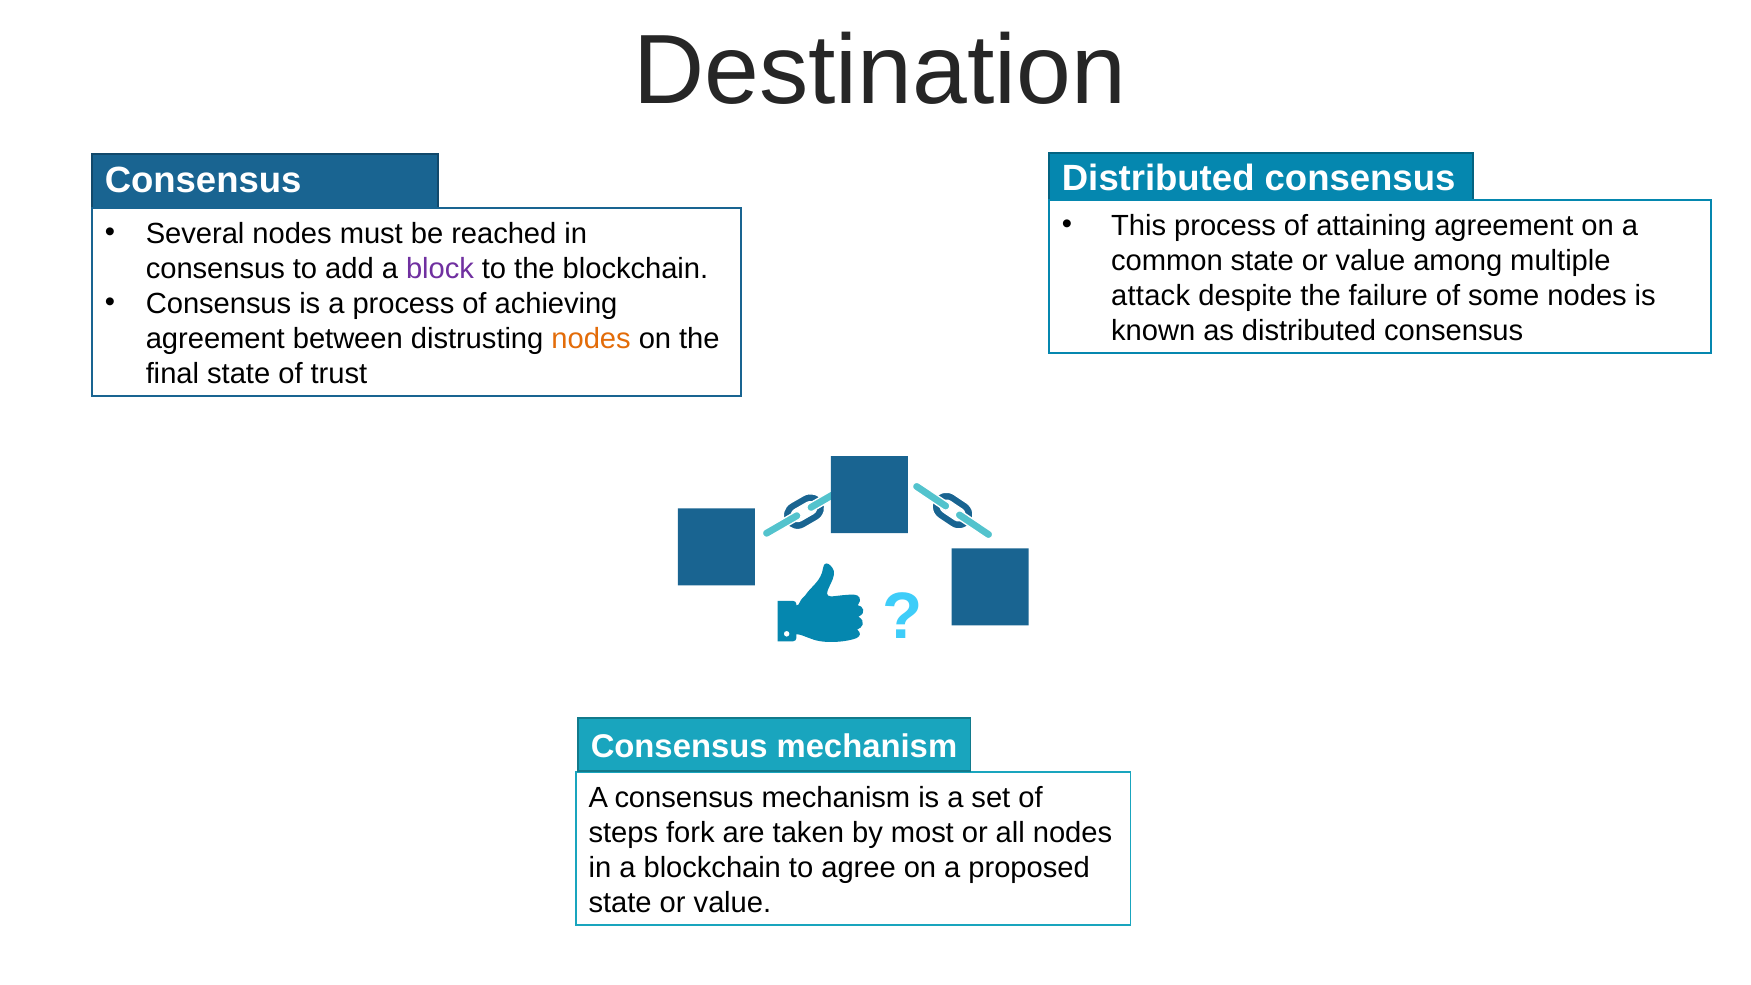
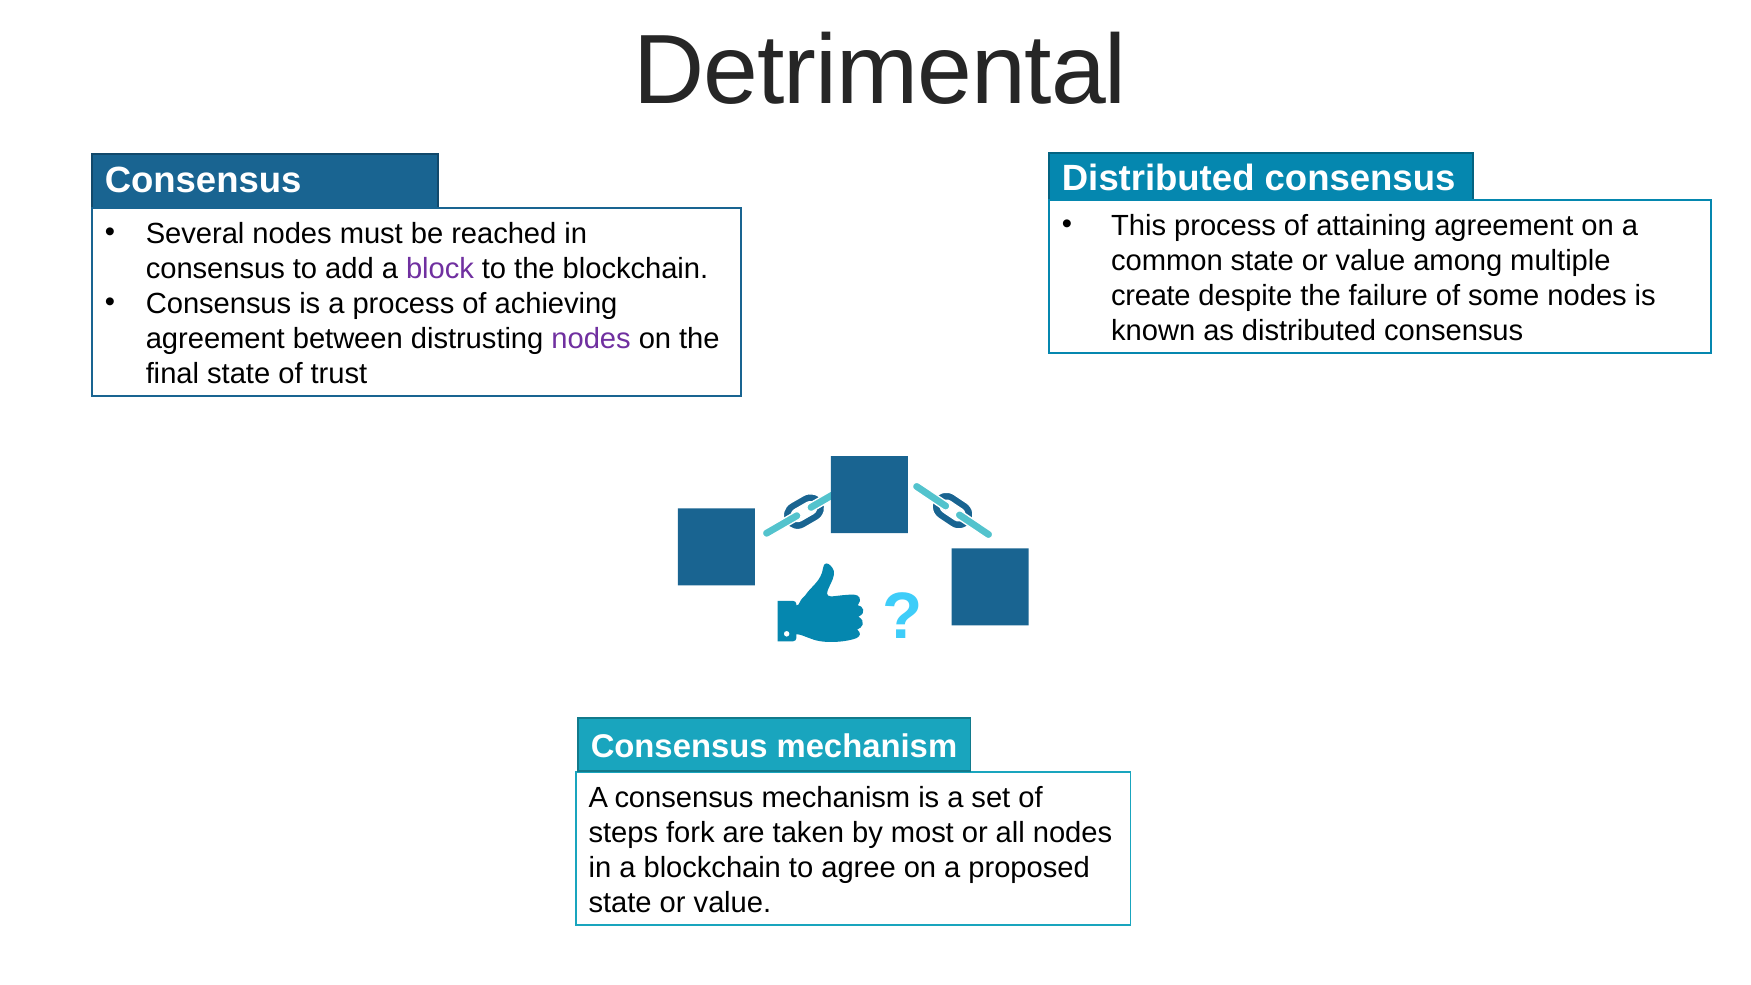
Destination: Destination -> Detrimental (880, 71)
attack: attack -> create (1151, 296)
nodes colour: orange -> purple (591, 339)
